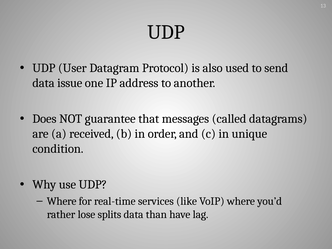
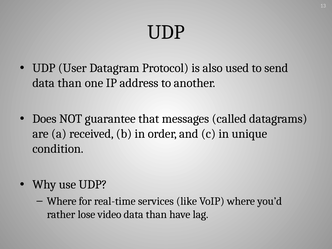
issue: issue -> than (70, 83)
splits: splits -> video (109, 214)
